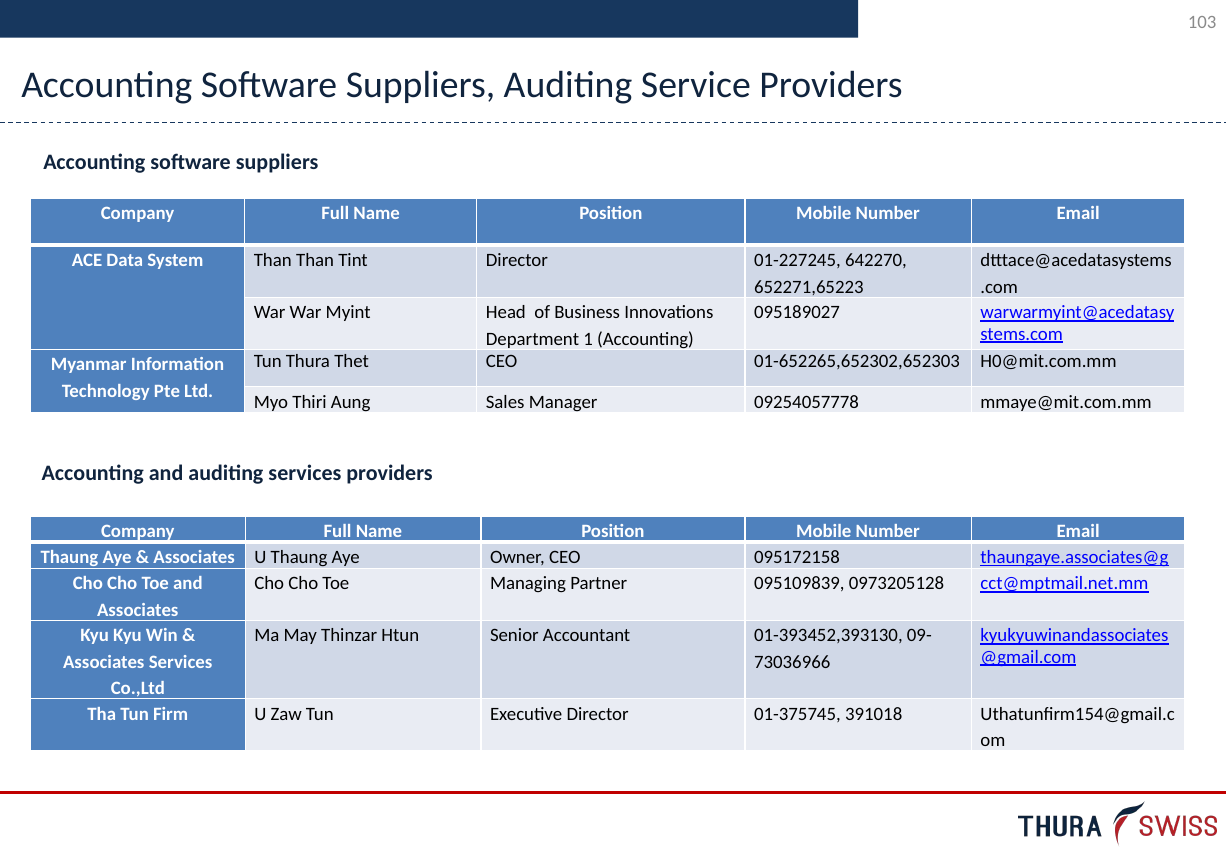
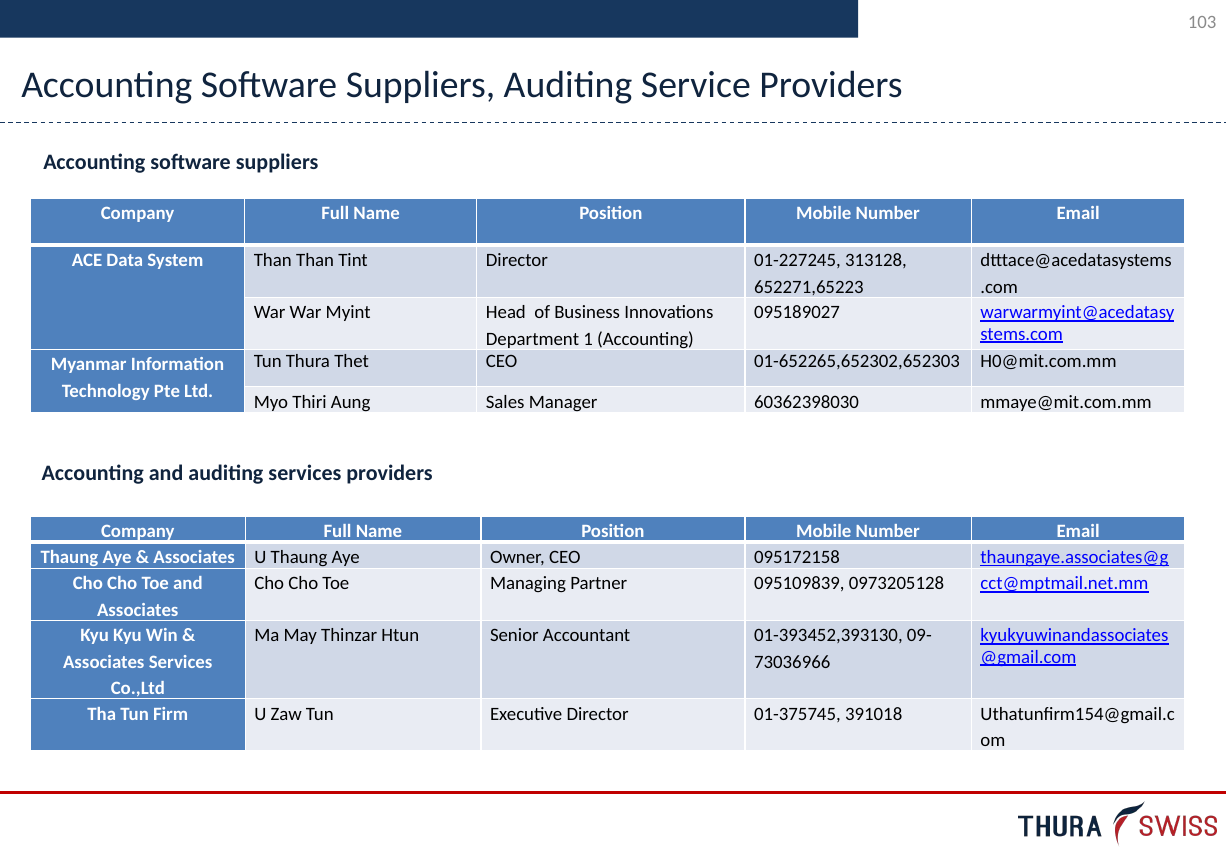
642270: 642270 -> 313128 (876, 260)
09254057778: 09254057778 -> 60362398030 (807, 402)
